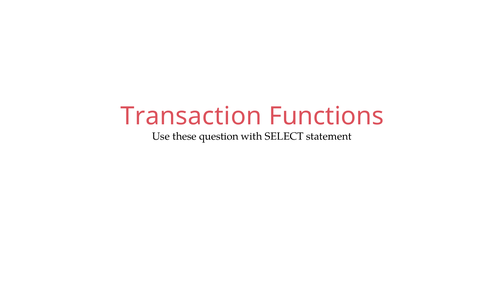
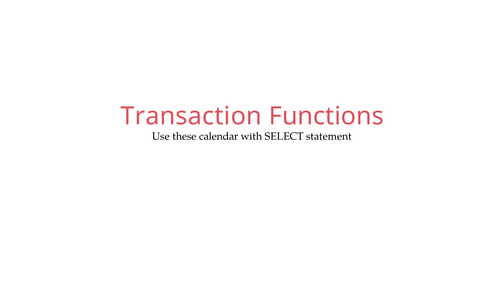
question: question -> calendar (219, 137)
